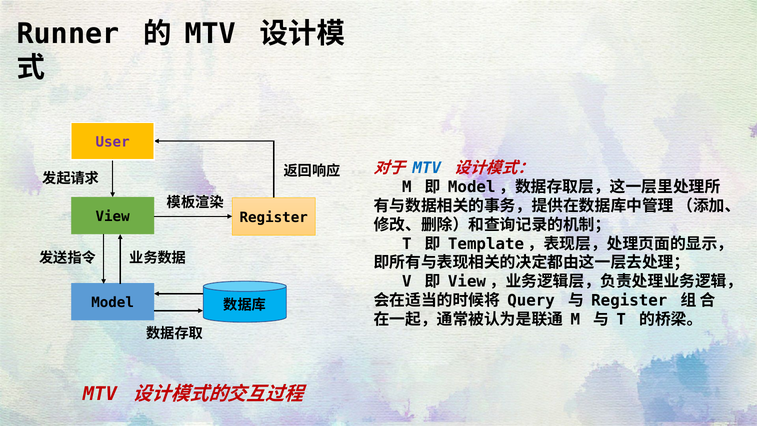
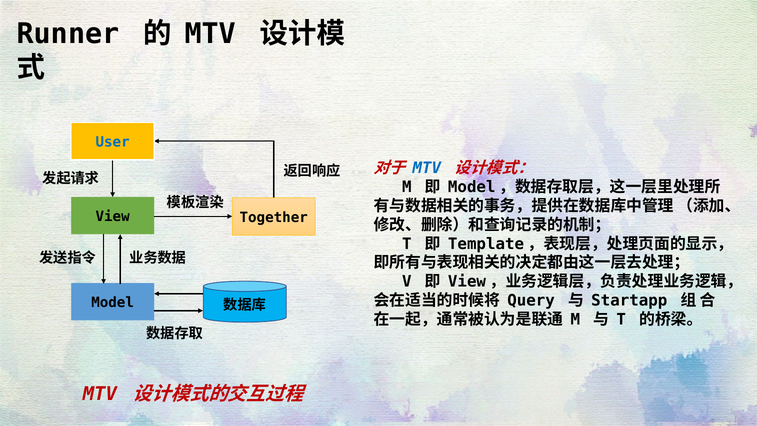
User colour: purple -> blue (113, 142)
Register: Register -> Together (274, 217)
Register: Register -> Startapp (629, 301)
